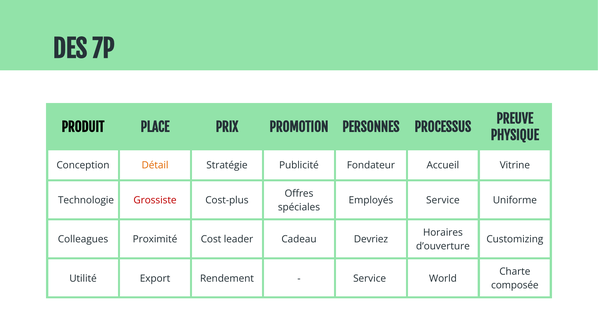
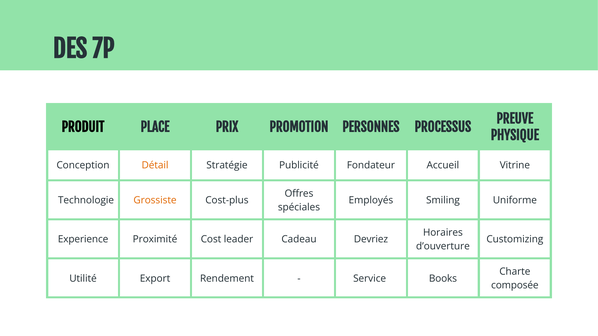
Grossiste colour: red -> orange (155, 201)
Employés Service: Service -> Smiling (443, 201)
Colleagues: Colleagues -> Experience (83, 240)
World: World -> Books (443, 279)
